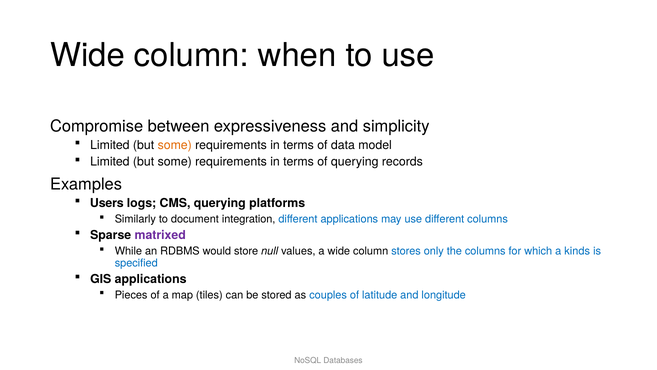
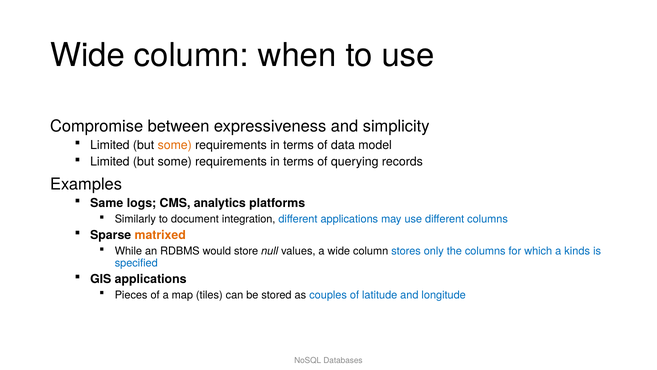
Users: Users -> Same (107, 203)
CMS querying: querying -> analytics (220, 203)
matrixed colour: purple -> orange (160, 235)
